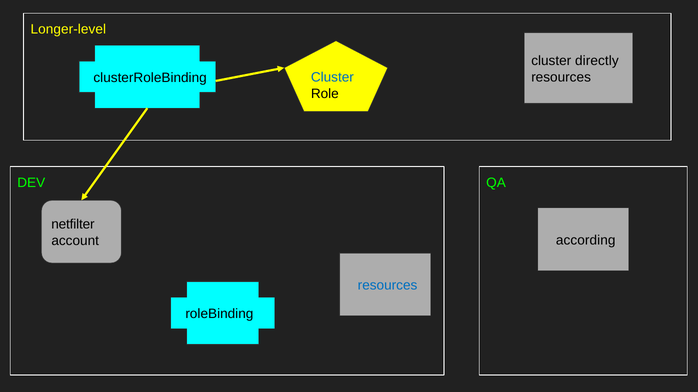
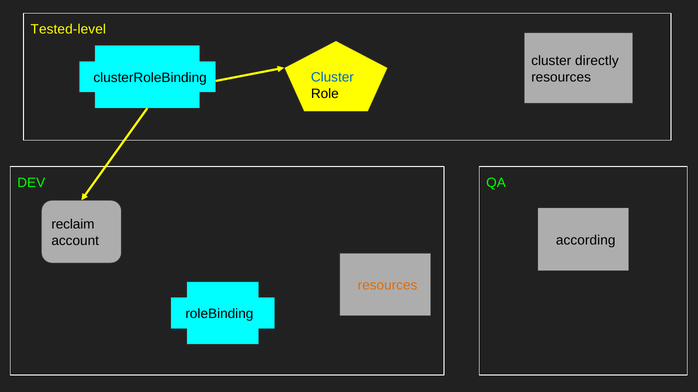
Longer-level: Longer-level -> Tested-level (68, 29)
netfilter: netfilter -> reclaim (73, 225)
resources colour: blue -> orange (388, 286)
